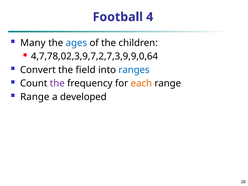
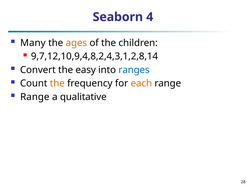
Football: Football -> Seaborn (118, 17)
ages colour: blue -> orange (76, 43)
4,7,78,02,3,9,7,2,7,3,9,9,0,64: 4,7,78,02,3,9,7,2,7,3,9,9,0,64 -> 9,7,12,10,9,4,8,2,4,3,1,2,8,14 (94, 56)
field: field -> easy (86, 70)
the colour: purple -> orange (57, 83)
developed: developed -> qualitative (83, 97)
